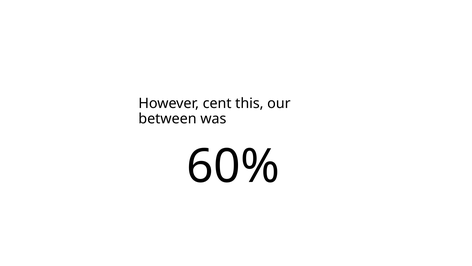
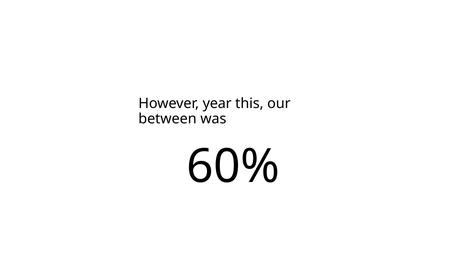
cent: cent -> year (217, 103)
